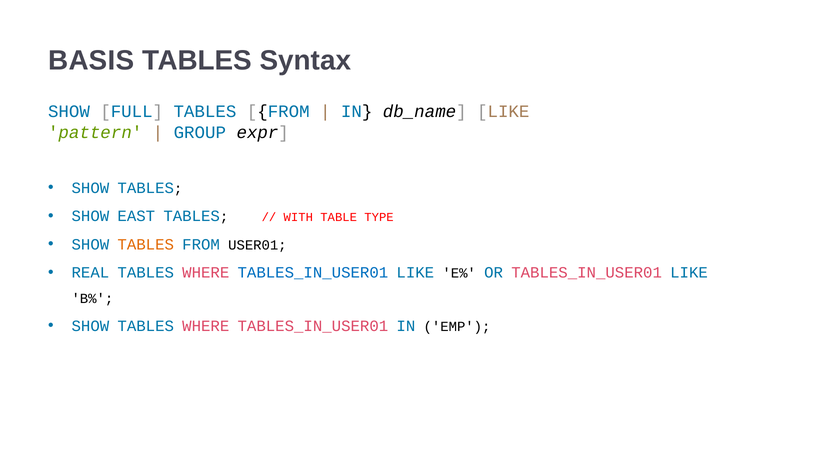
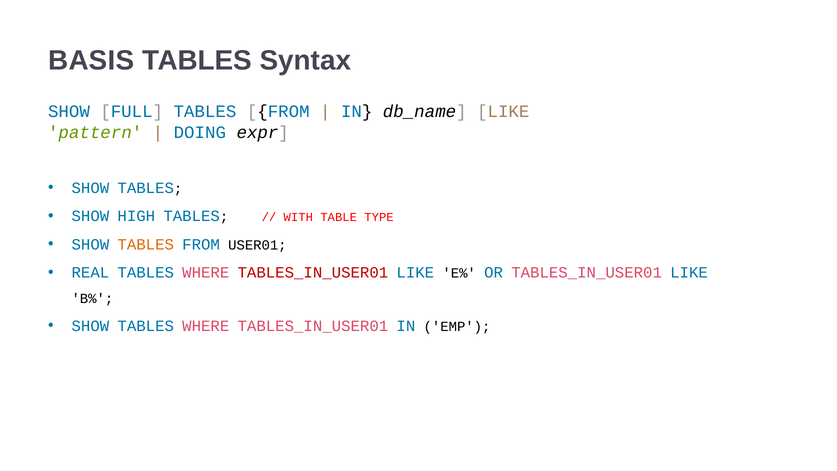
GROUP: GROUP -> DOING (200, 133)
EAST: EAST -> HIGH (136, 216)
TABLES_IN_USER01 colour: blue -> red (313, 273)
